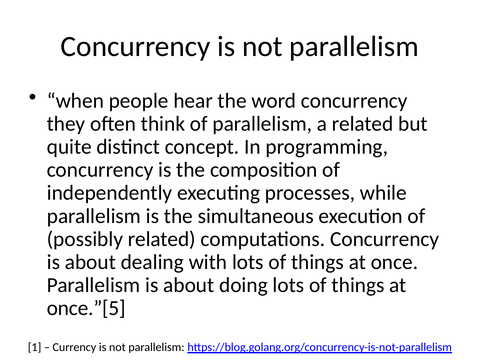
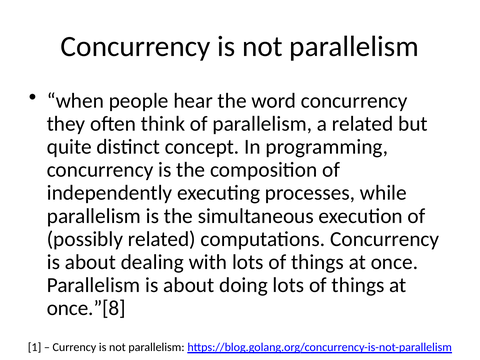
once.”[5: once.”[5 -> once.”[8 (86, 308)
